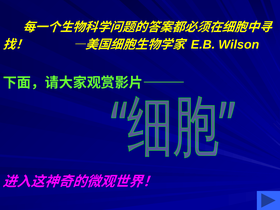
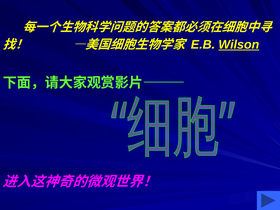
Wilson underline: none -> present (239, 45)
